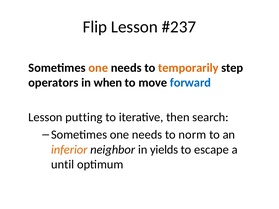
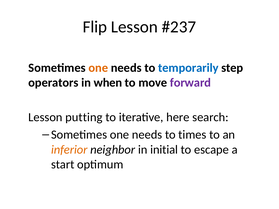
temporarily colour: orange -> blue (188, 68)
forward colour: blue -> purple (191, 83)
then: then -> here (178, 117)
norm: norm -> times (192, 135)
yields: yields -> initial (164, 150)
until: until -> start (63, 165)
